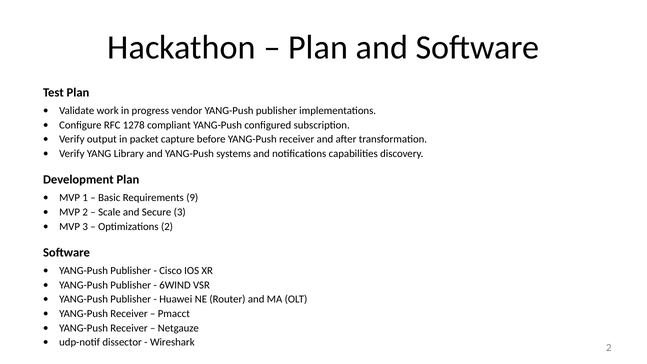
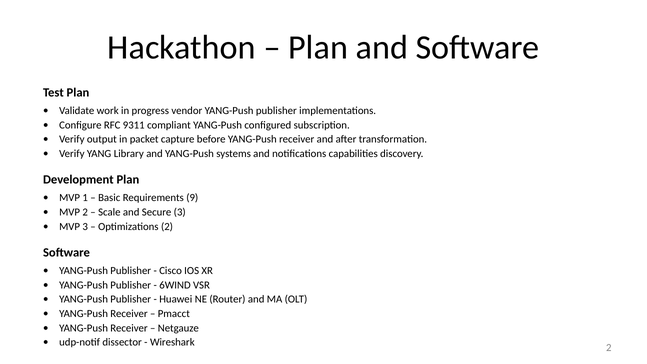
1278: 1278 -> 9311 (134, 125)
